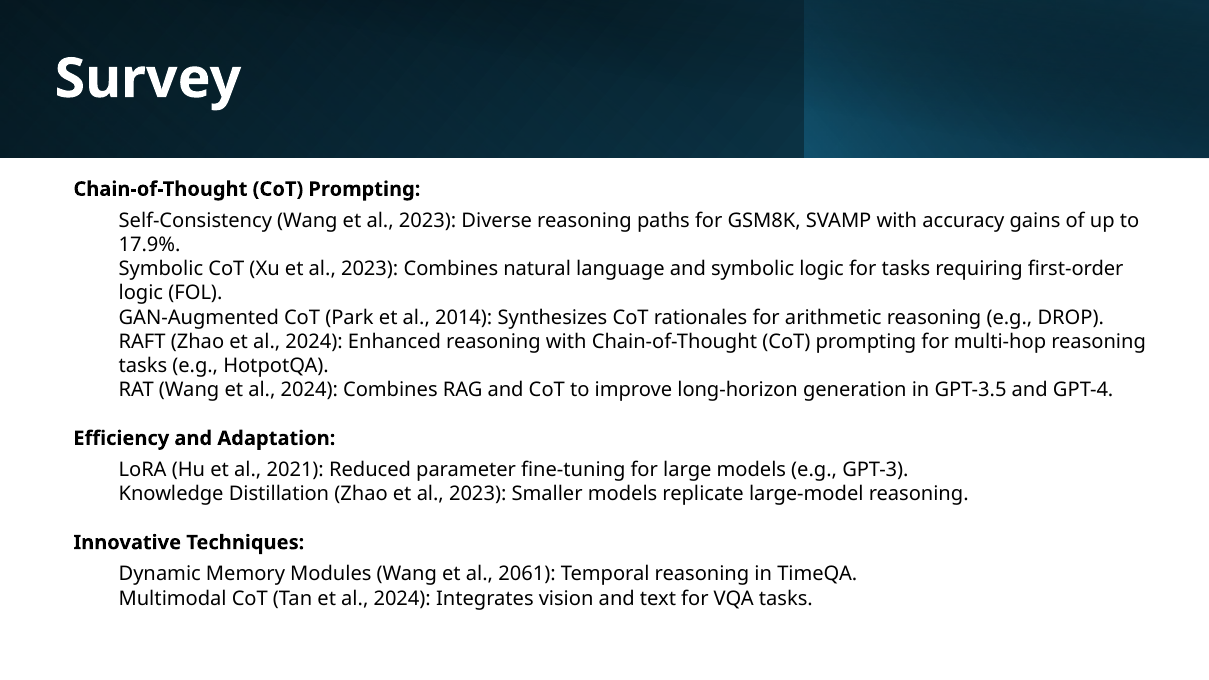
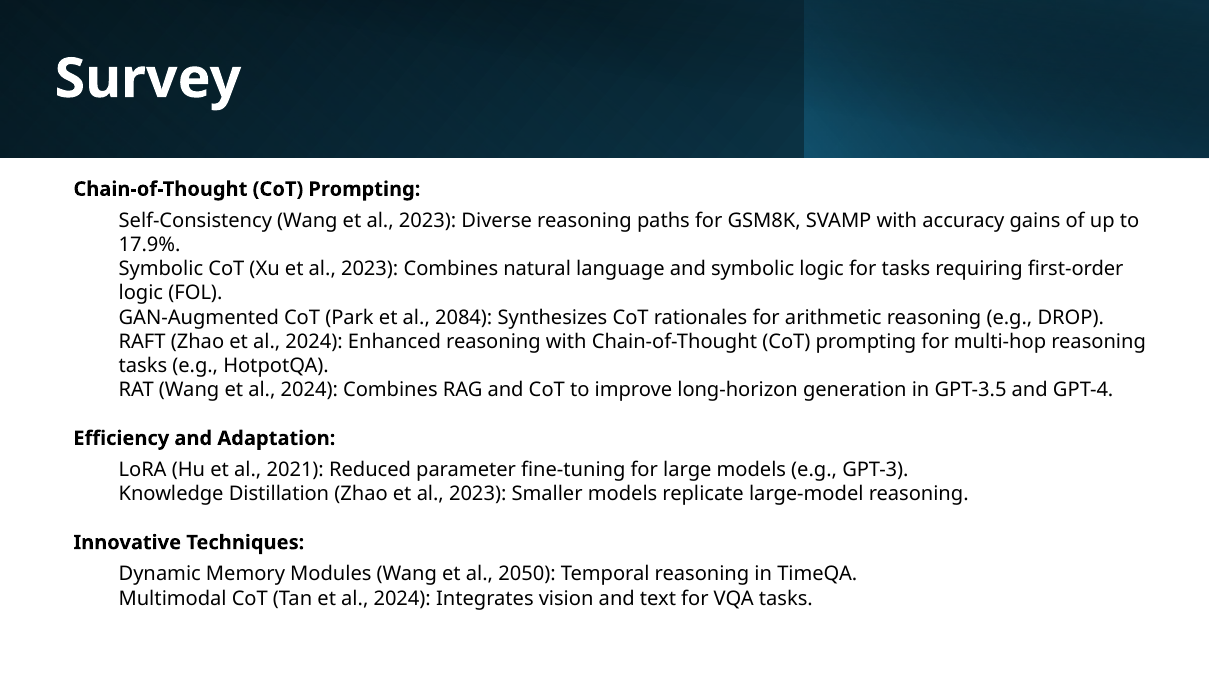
2014: 2014 -> 2084 (464, 318)
2061: 2061 -> 2050 (527, 574)
